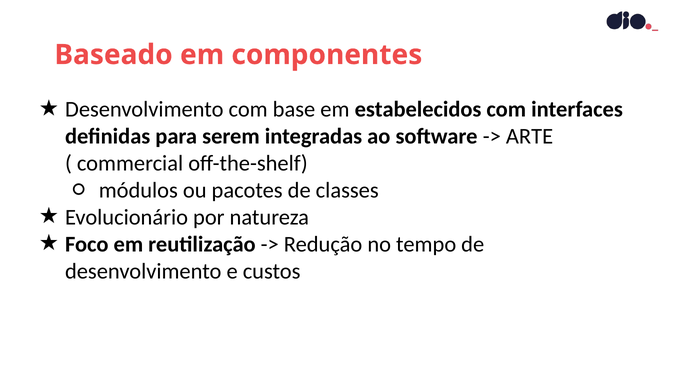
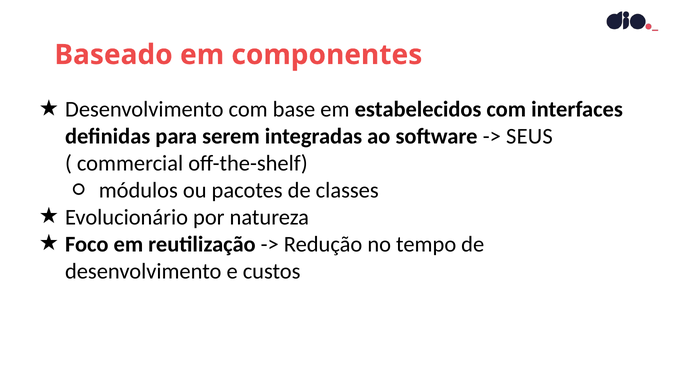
ARTE: ARTE -> SEUS (529, 136)
